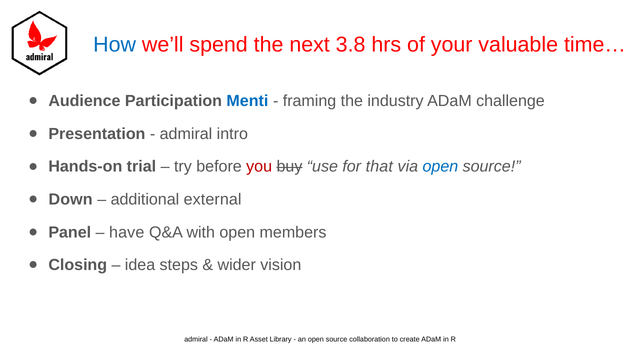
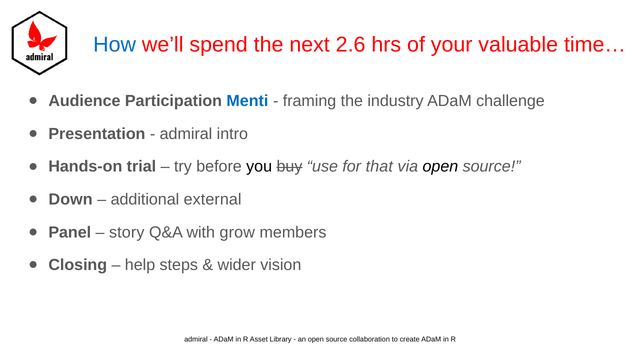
3.8: 3.8 -> 2.6 (351, 45)
you colour: red -> black (259, 167)
open colour: blue -> black (440, 167)
have: have -> story (127, 232)
with open: open -> grow (237, 232)
idea: idea -> help (140, 265)
